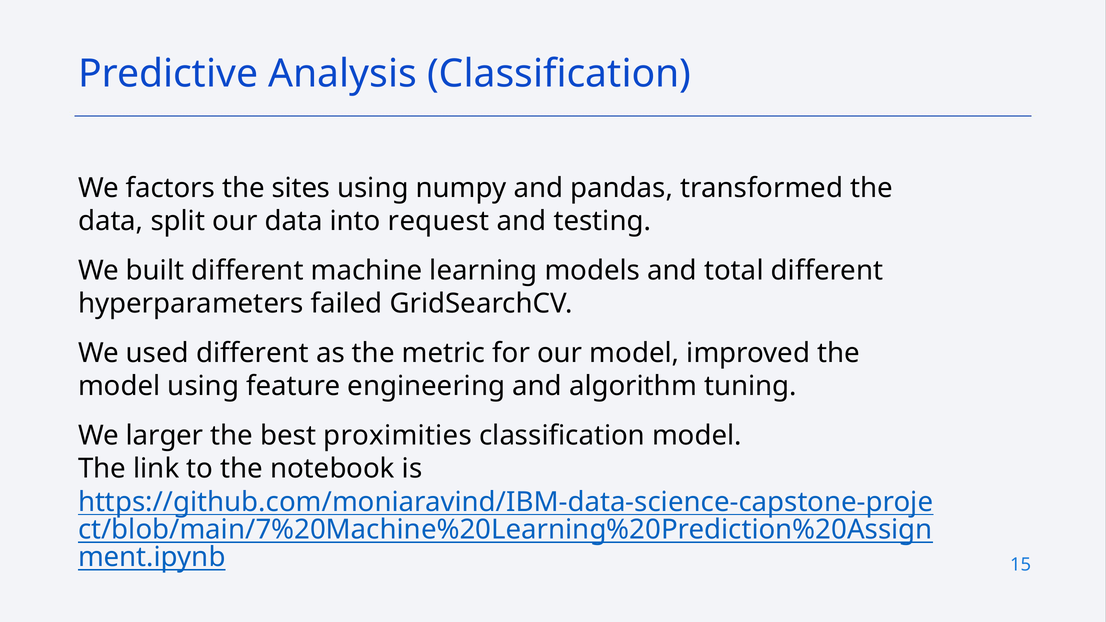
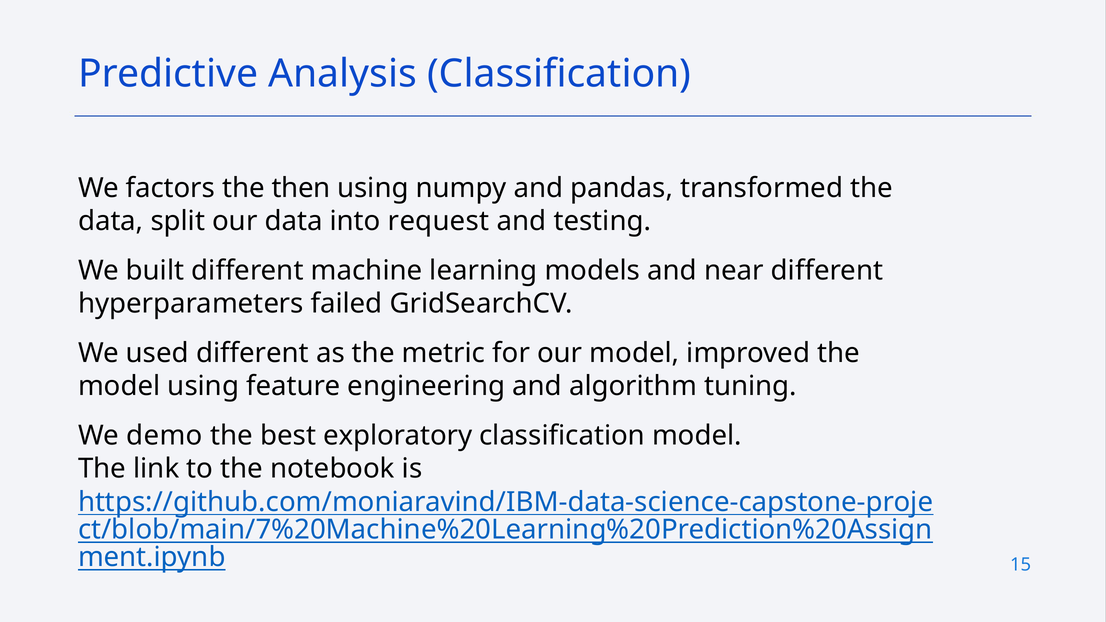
sites: sites -> then (301, 188)
total: total -> near (734, 271)
larger: larger -> demo (164, 436)
proximities: proximities -> exploratory (398, 436)
